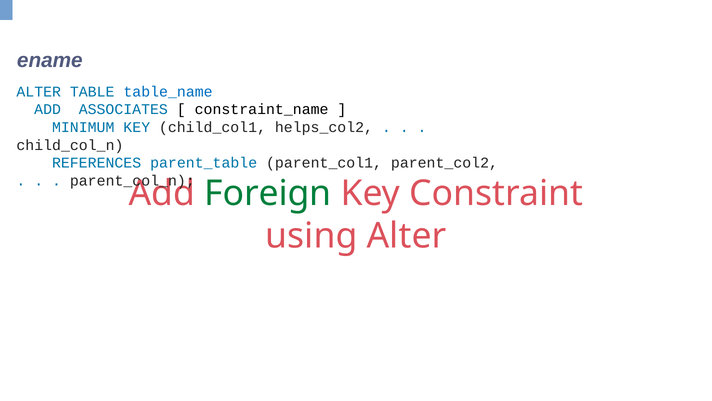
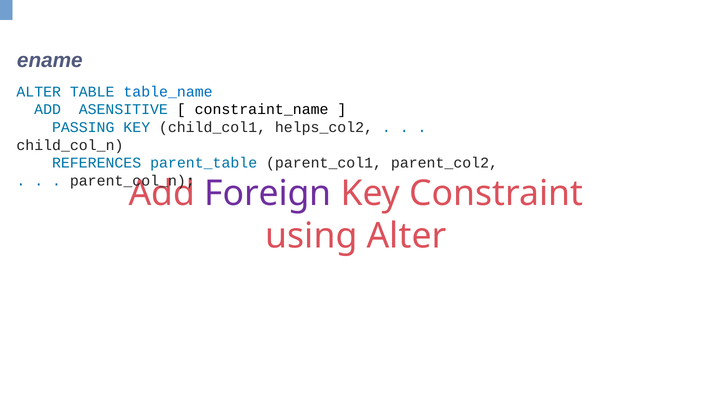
ASSOCIATES: ASSOCIATES -> ASENSITIVE (123, 109)
MINIMUM: MINIMUM -> PASSING (83, 127)
Foreign colour: green -> purple (268, 193)
